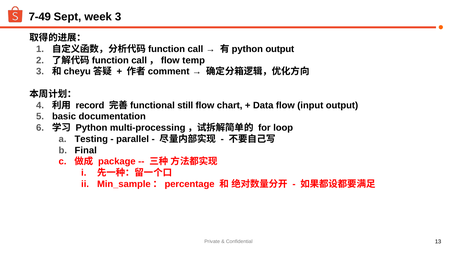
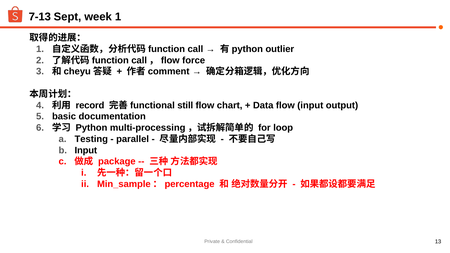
7-49: 7-49 -> 7-13 (40, 17)
week 3: 3 -> 1 (118, 17)
output: output -> outlier (280, 49)
temp: temp -> force (194, 60)
Final: Final -> Input (86, 150)
